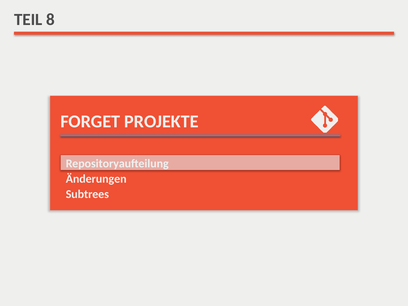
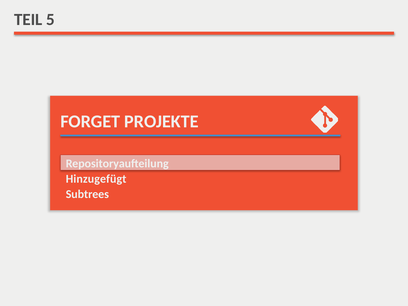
8: 8 -> 5 (51, 20)
Änderungen: Änderungen -> Hinzugefügt (96, 179)
